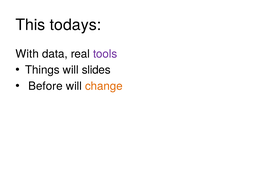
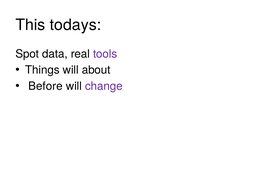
With: With -> Spot (27, 54)
slides: slides -> about (96, 70)
change colour: orange -> purple (104, 86)
